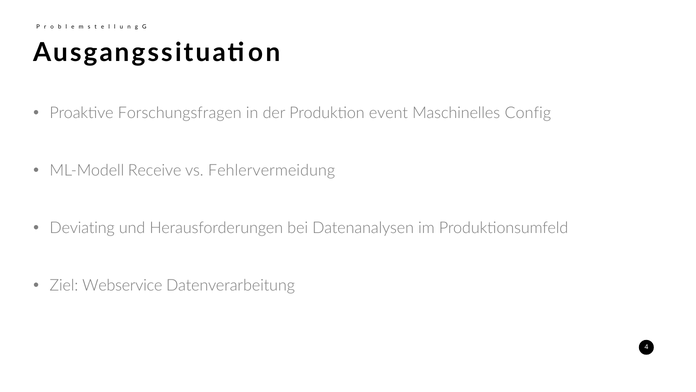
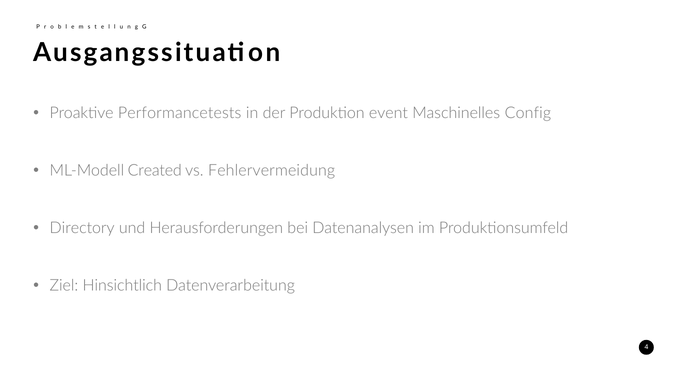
Forschungsfragen: Forschungsfragen -> Performancetests (180, 113)
Receive: Receive -> Created (155, 171)
Deviating: Deviating -> Directory (82, 228)
Webservice: Webservice -> Hinsichtlich (122, 285)
